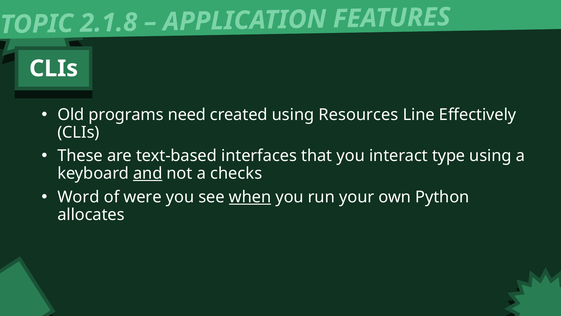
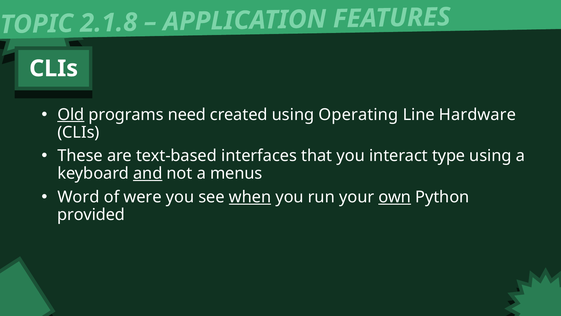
Old underline: none -> present (71, 114)
Resources: Resources -> Operating (358, 114)
Effectively: Effectively -> Hardware (478, 114)
checks: checks -> menus (236, 173)
own underline: none -> present (395, 197)
allocates: allocates -> provided (91, 214)
